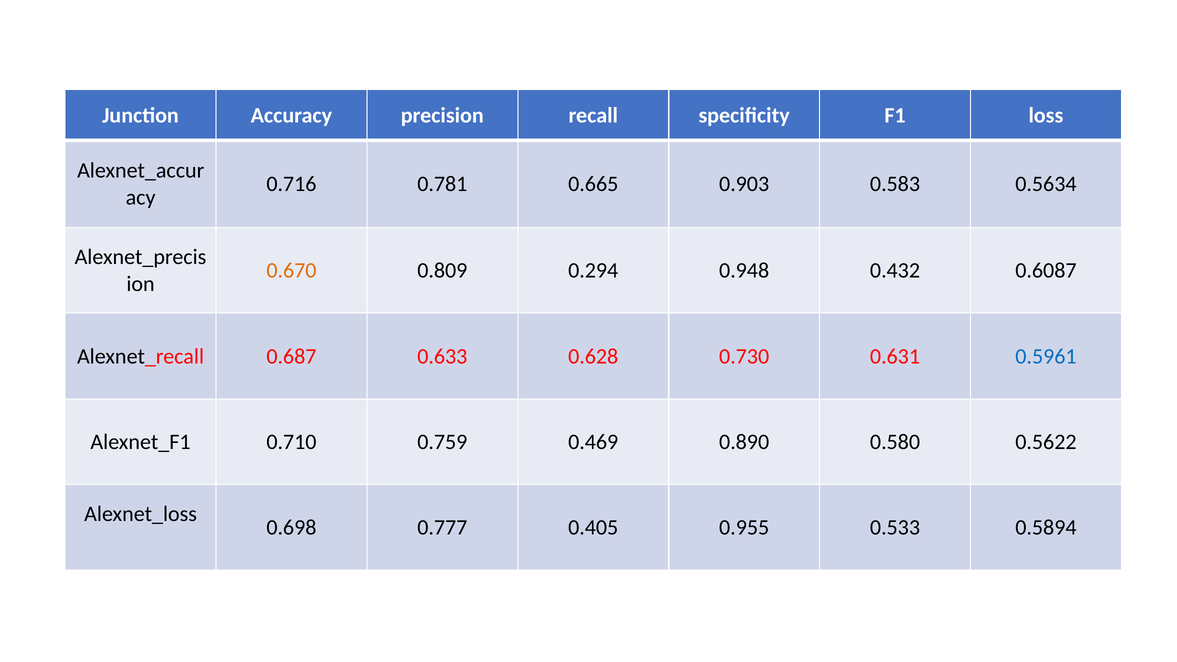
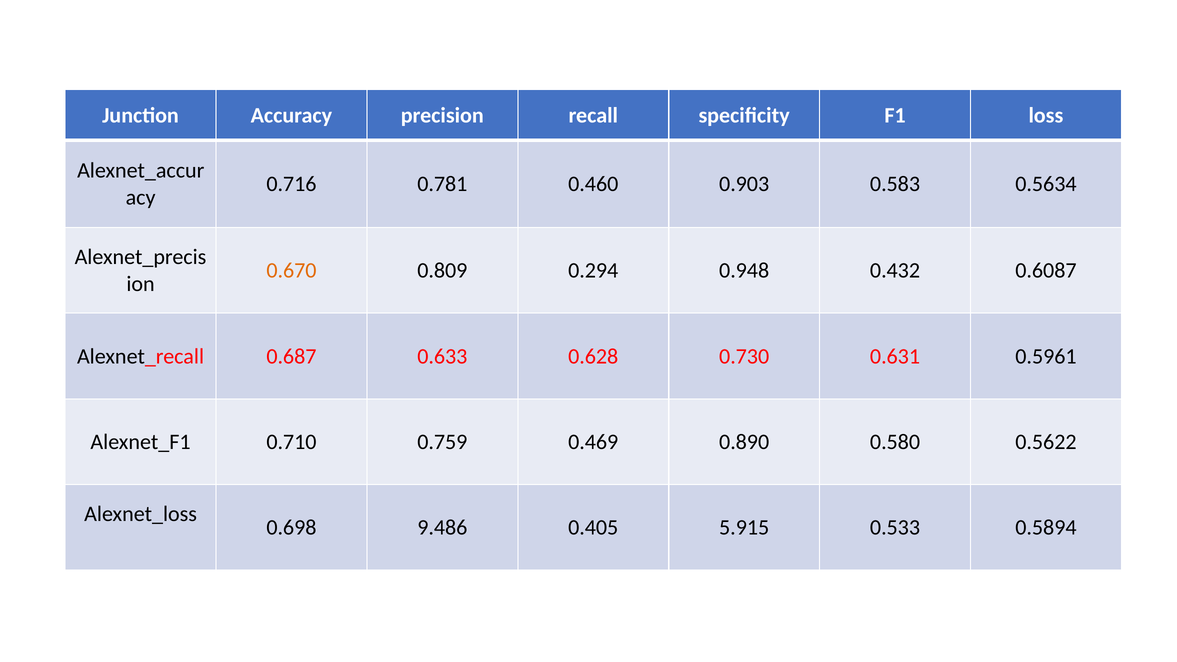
0.665: 0.665 -> 0.460 (593, 184)
0.5961 colour: blue -> black (1046, 356)
0.777: 0.777 -> 9.486 (442, 528)
0.955: 0.955 -> 5.915 (744, 528)
